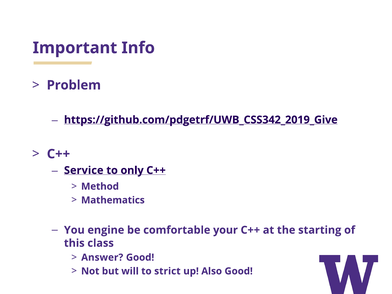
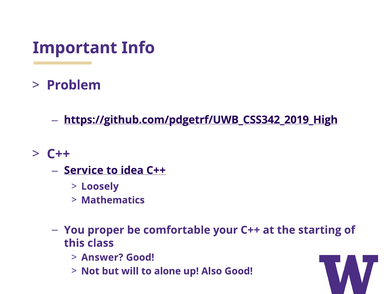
https://github.com/pdgetrf/UWB_CSS342_2019_Give: https://github.com/pdgetrf/UWB_CSS342_2019_Give -> https://github.com/pdgetrf/UWB_CSS342_2019_High (201, 120)
only: only -> idea (132, 170)
Method: Method -> Loosely (100, 186)
engine: engine -> proper (106, 230)
strict: strict -> alone (168, 271)
